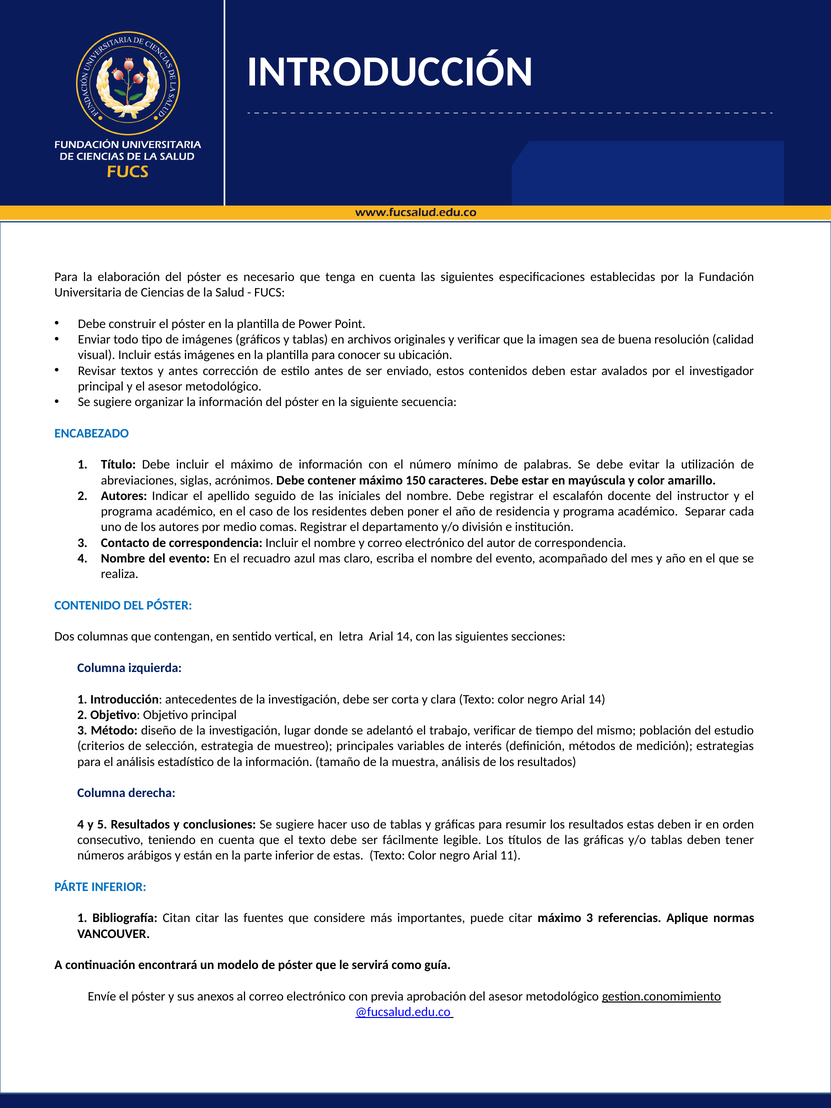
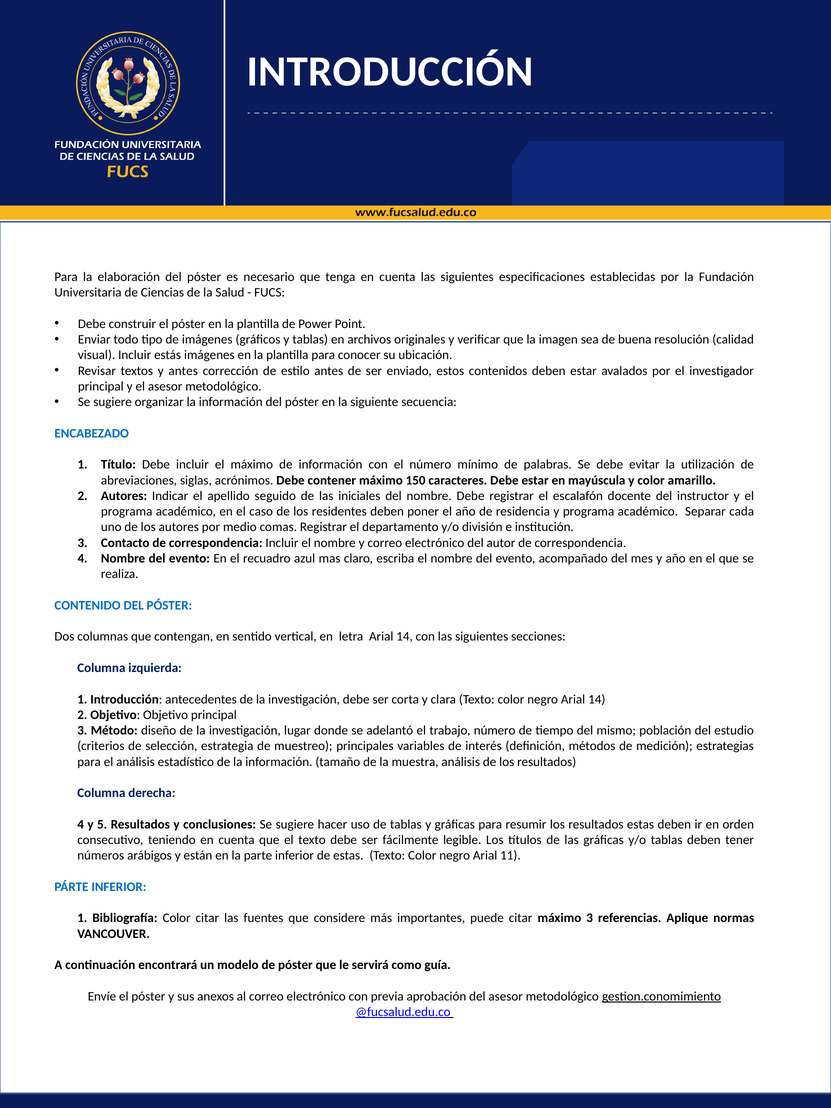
trabajo verificar: verificar -> número (495, 730)
Bibliografía Citan: Citan -> Color (177, 918)
